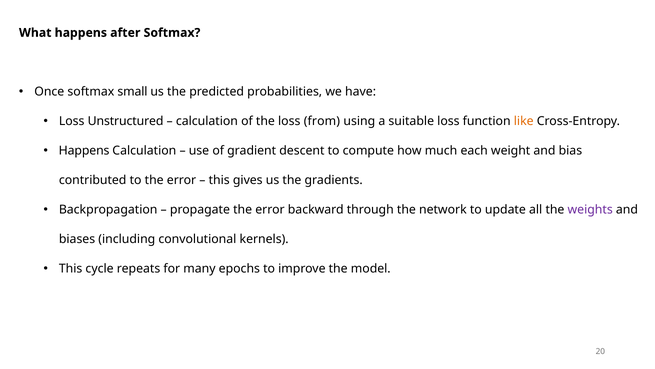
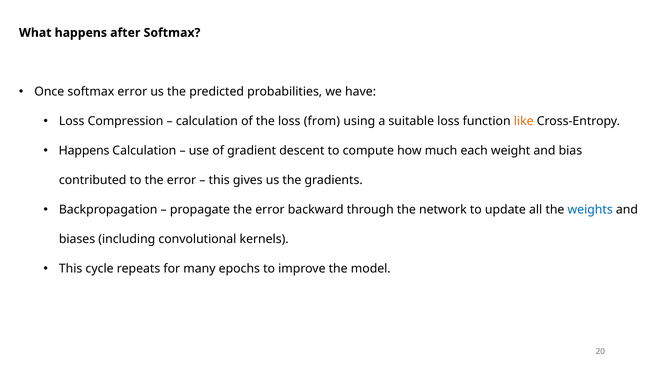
softmax small: small -> error (132, 92)
Unstructured: Unstructured -> Compression (126, 121)
weights colour: purple -> blue (590, 210)
